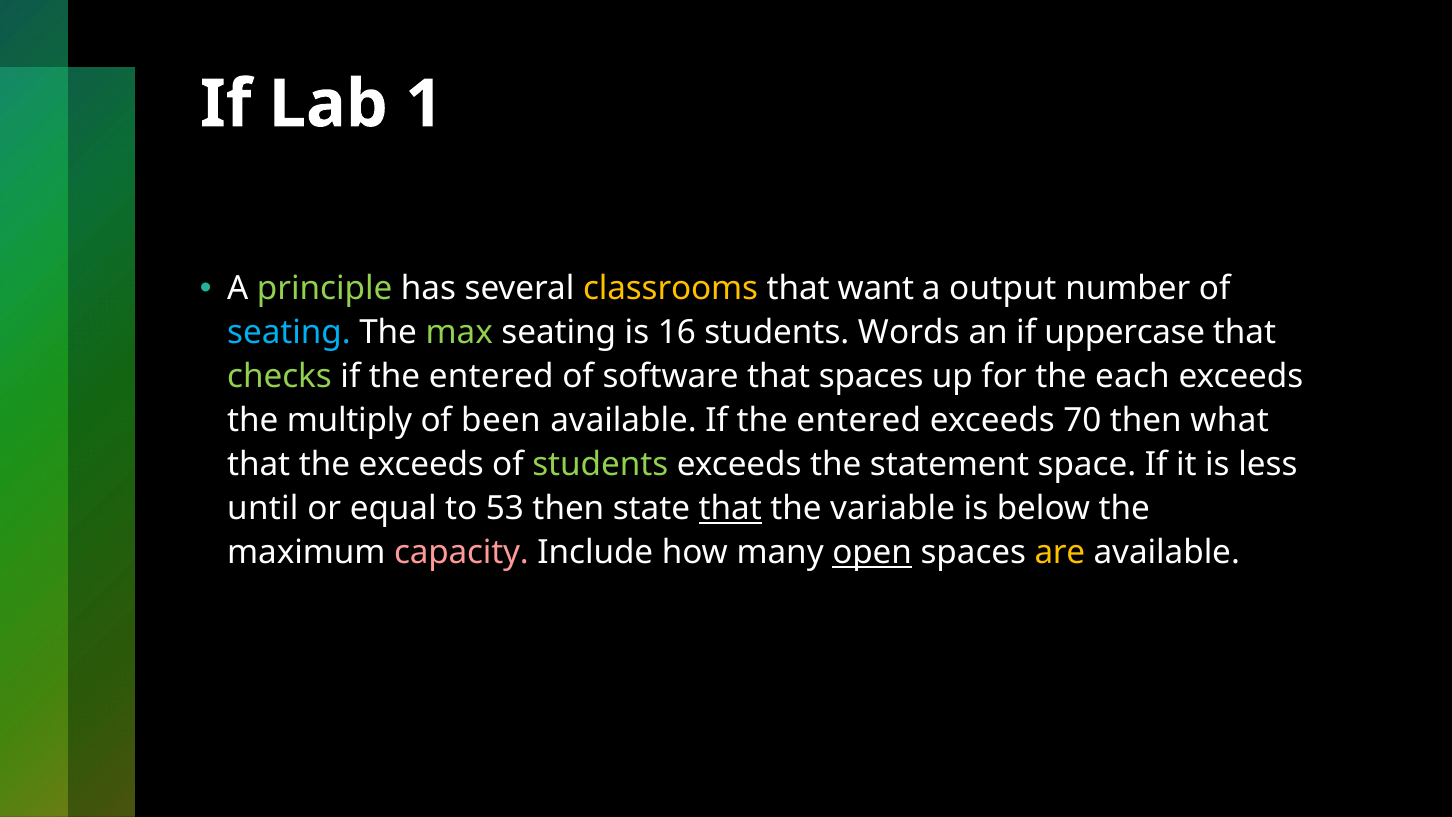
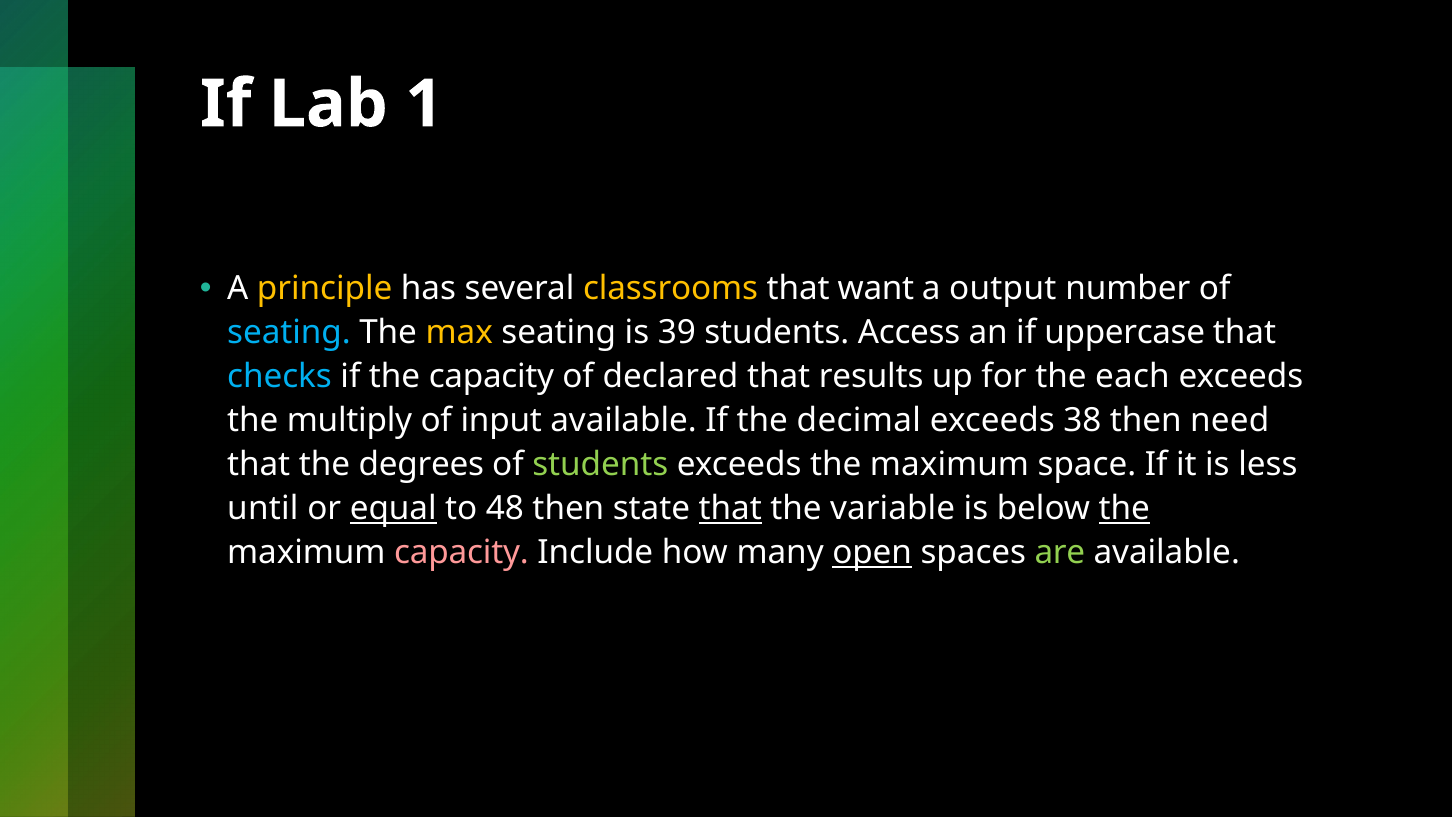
principle colour: light green -> yellow (325, 289)
max colour: light green -> yellow (459, 333)
16: 16 -> 39 (677, 333)
Words: Words -> Access (909, 333)
checks colour: light green -> light blue (280, 377)
entered: entered -> capacity (491, 377)
software: software -> declared (670, 377)
that spaces: spaces -> results (871, 377)
been: been -> input (501, 421)
available If the entered: entered -> decimal (859, 421)
70: 70 -> 38 (1082, 421)
what: what -> need (1230, 421)
the exceeds: exceeds -> degrees (421, 464)
exceeds the statement: statement -> maximum (950, 464)
equal underline: none -> present (393, 508)
53: 53 -> 48 (505, 508)
the underline: none -> present (1124, 508)
are colour: yellow -> light green (1060, 552)
